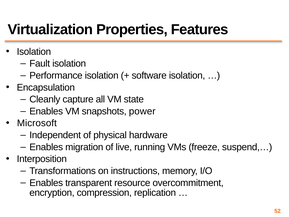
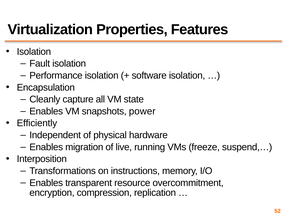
Microsoft: Microsoft -> Efficiently (37, 123)
